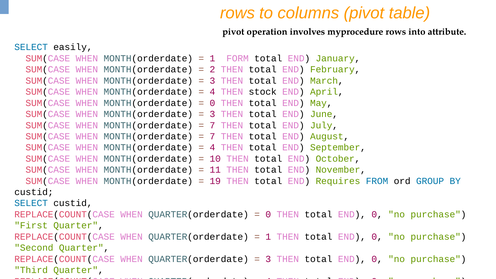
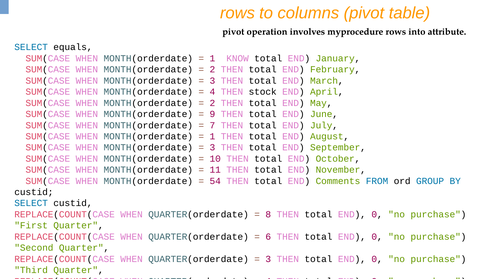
easily: easily -> equals (73, 47)
FORM: FORM -> KNOW (238, 58)
0: 0 -> 2 (212, 103)
3: 3 -> 9 (212, 114)
7: 7 -> 1 (212, 136)
4: 4 -> 3 (212, 148)
19: 19 -> 54 (215, 181)
Requires: Requires -> Comments (338, 181)
0: 0 -> 8 (268, 214)
1: 1 -> 6 (268, 237)
